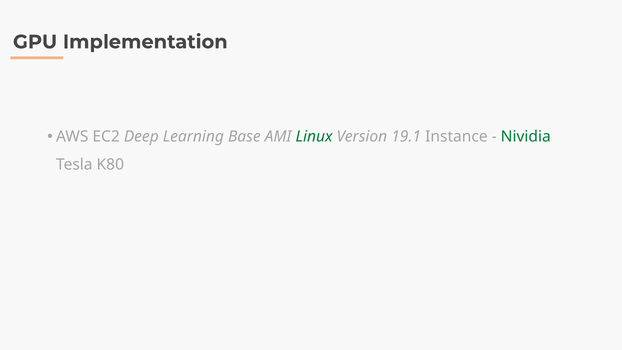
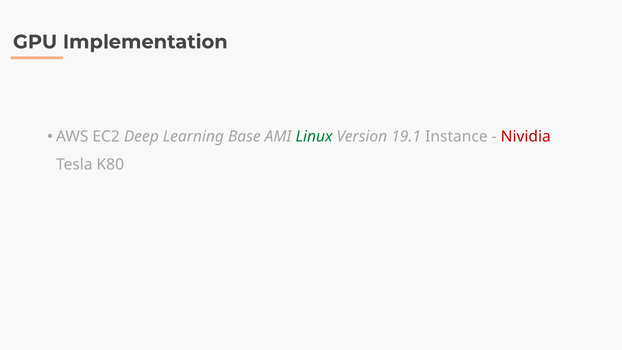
Nividia colour: green -> red (526, 137)
